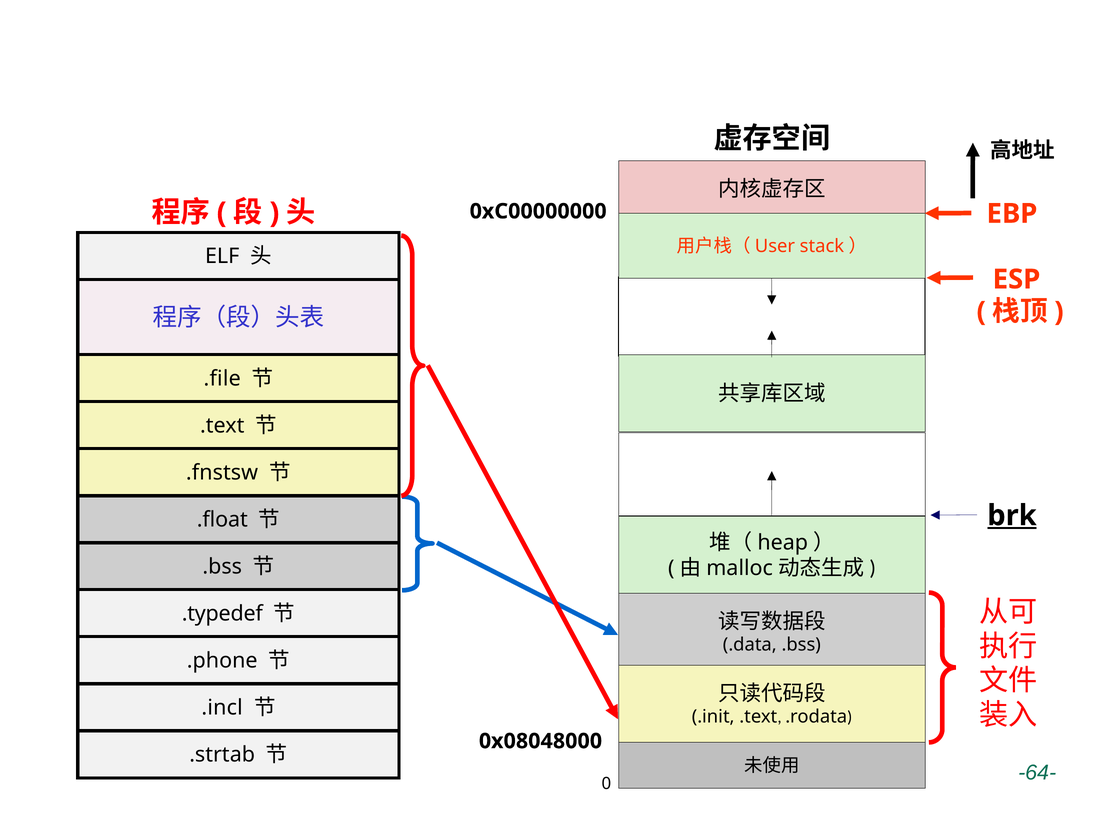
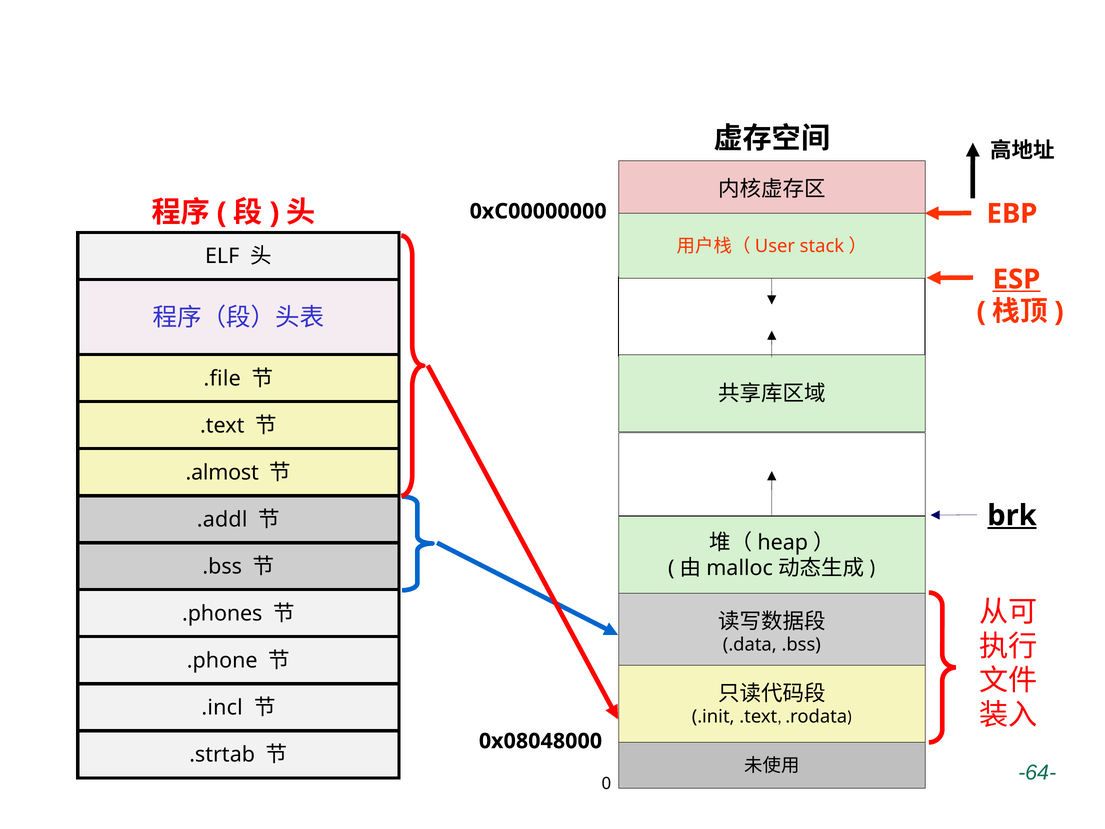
ESP underline: none -> present (1016, 279)
.fnstsw: .fnstsw -> .almost (222, 473)
.float: .float -> .addl (222, 520)
.typedef: .typedef -> .phones (222, 613)
